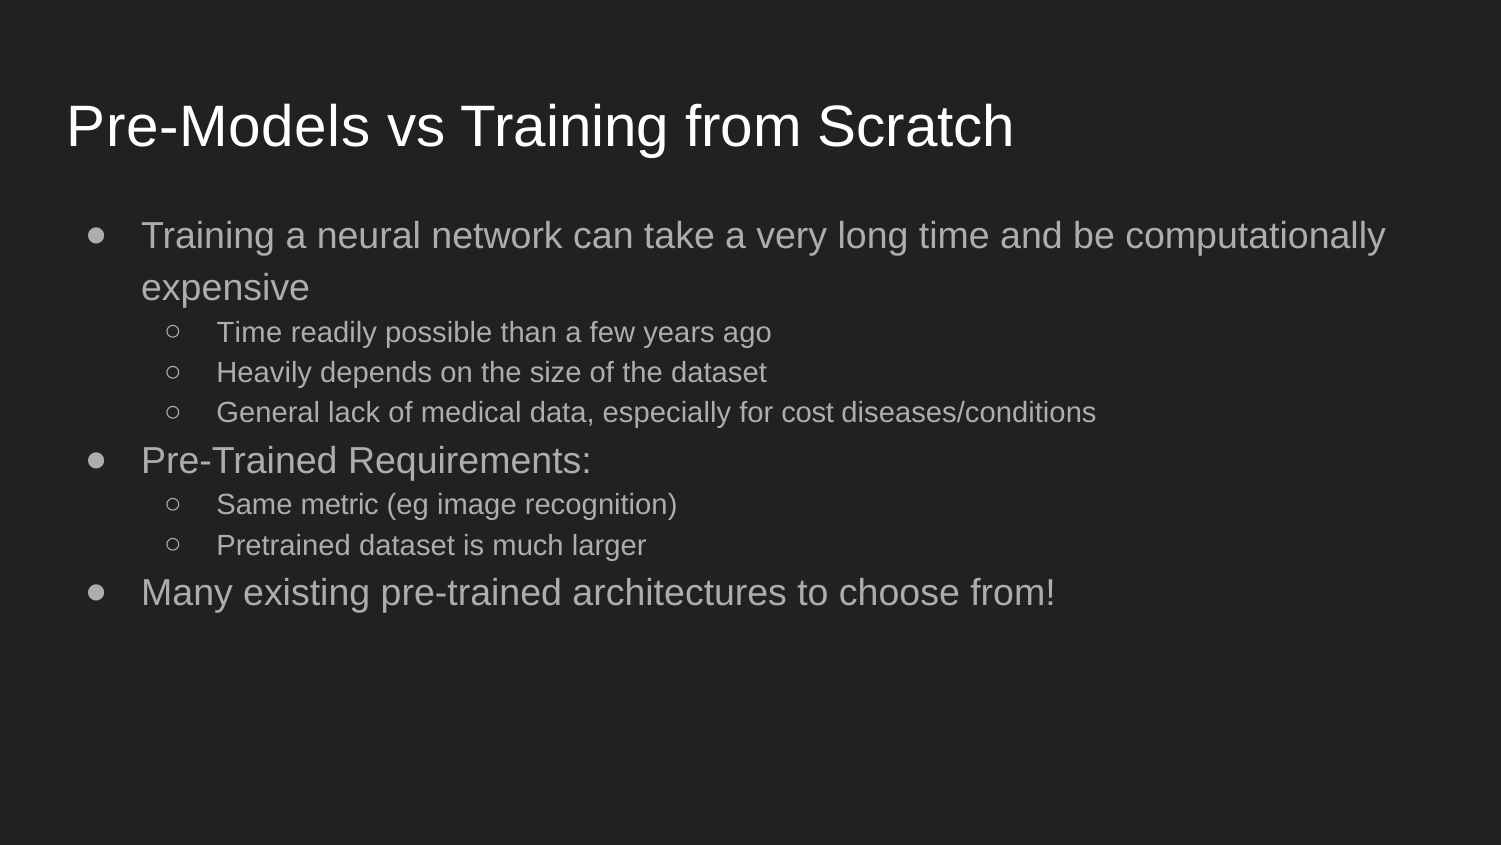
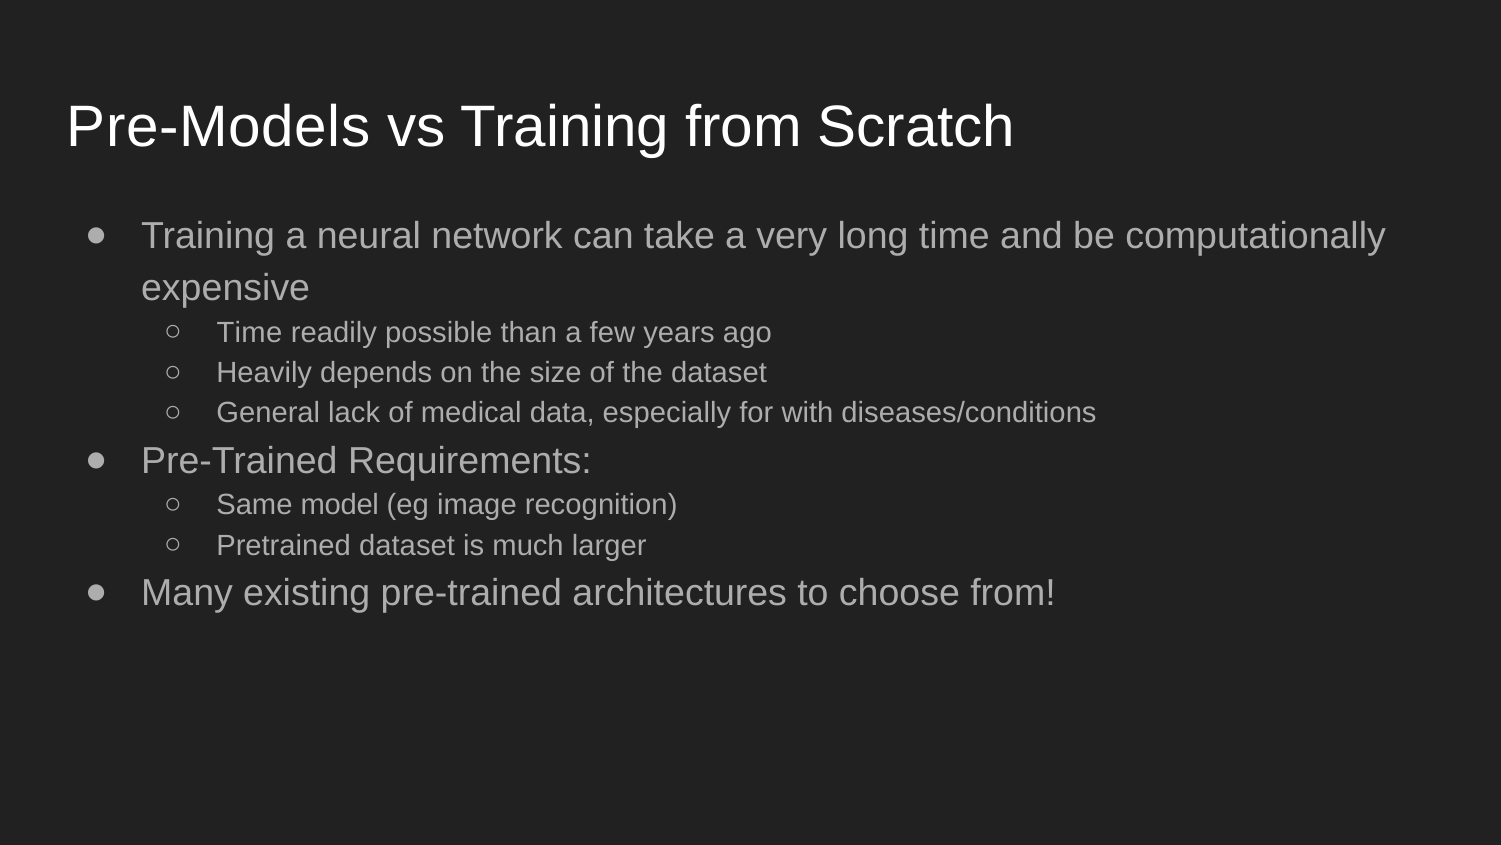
cost: cost -> with (807, 413)
metric: metric -> model (340, 505)
